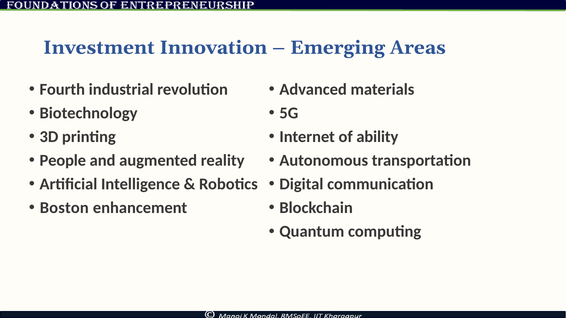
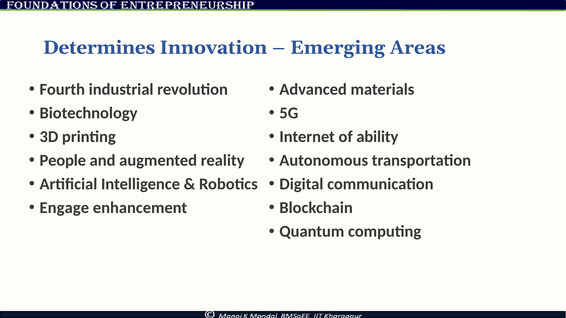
Investment: Investment -> Determines (99, 48)
Boston: Boston -> Engage (64, 208)
